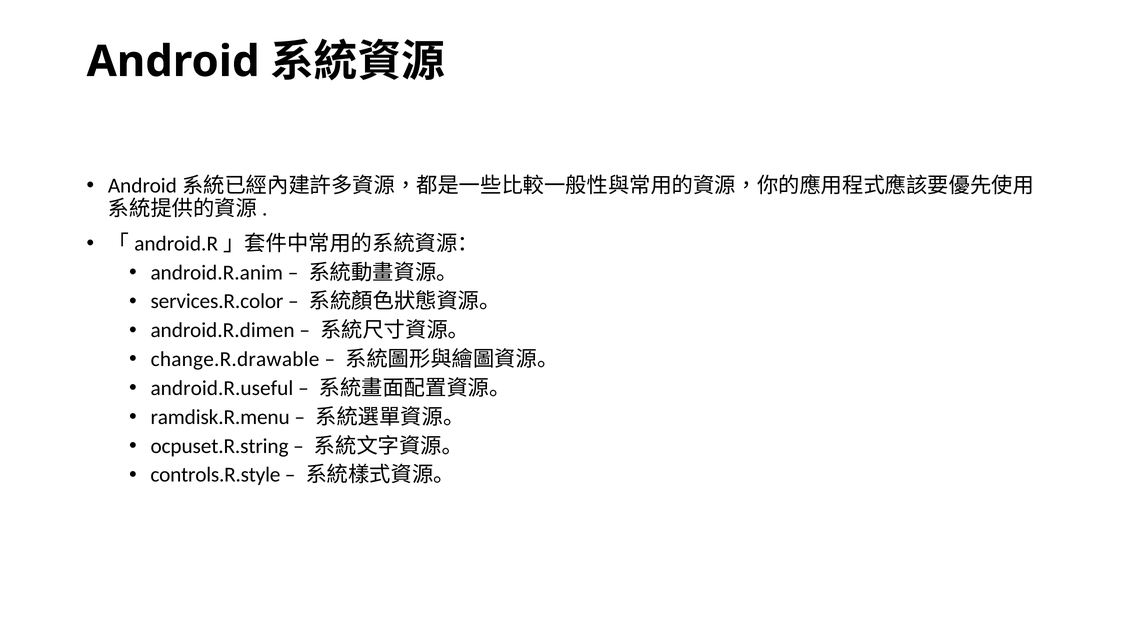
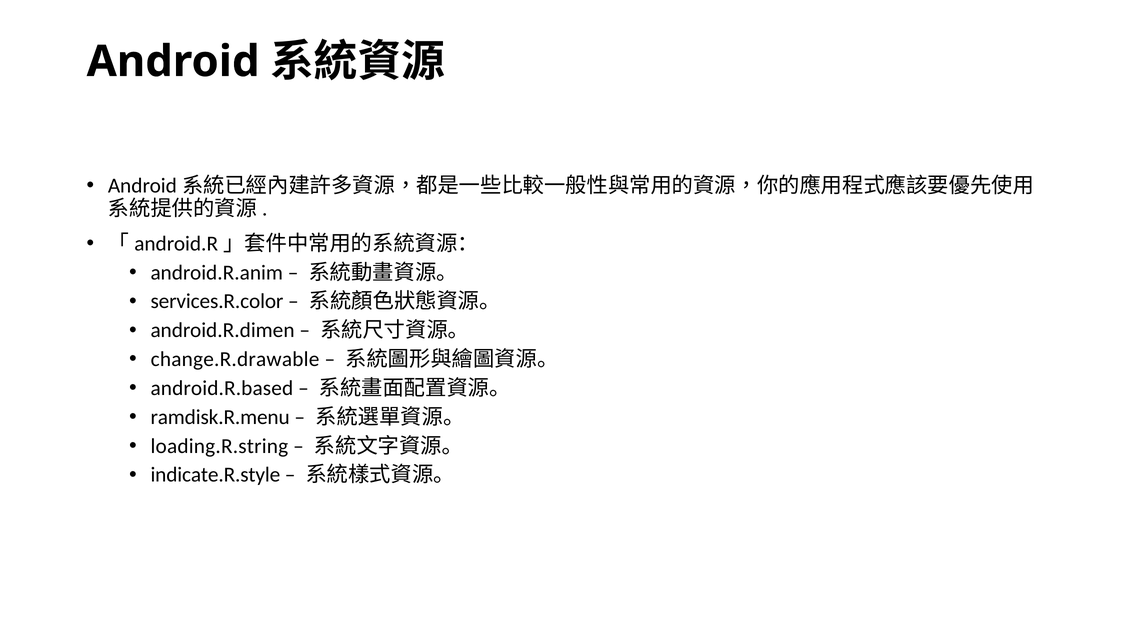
android.R.useful: android.R.useful -> android.R.based (222, 388)
ocpuset.R.string: ocpuset.R.string -> loading.R.string (219, 446)
controls.R.style: controls.R.style -> indicate.R.style (215, 475)
